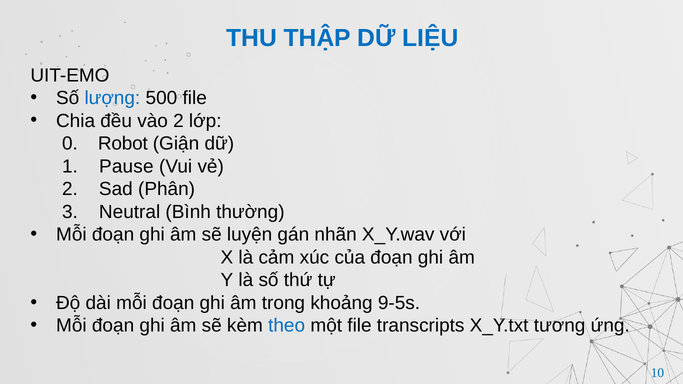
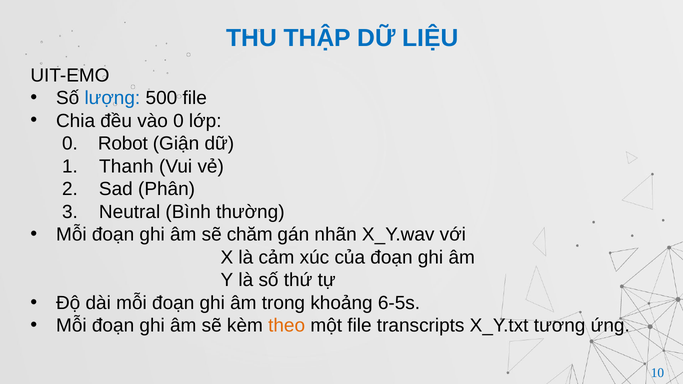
vào 2: 2 -> 0 (178, 121)
Pause: Pause -> Thanh (126, 166)
luyện: luyện -> chăm (250, 235)
9-5s: 9-5s -> 6-5s (399, 303)
theo colour: blue -> orange (287, 326)
